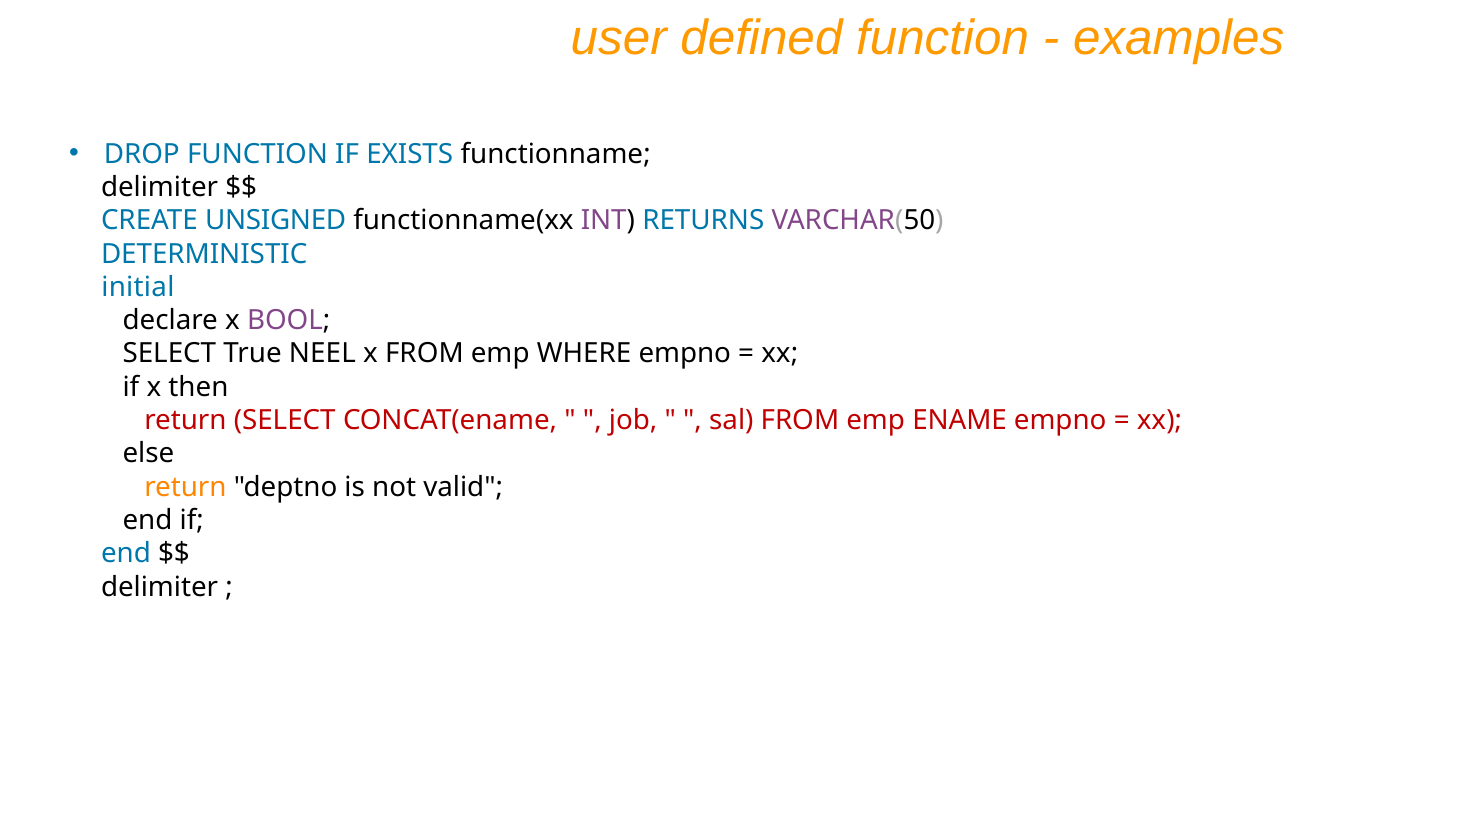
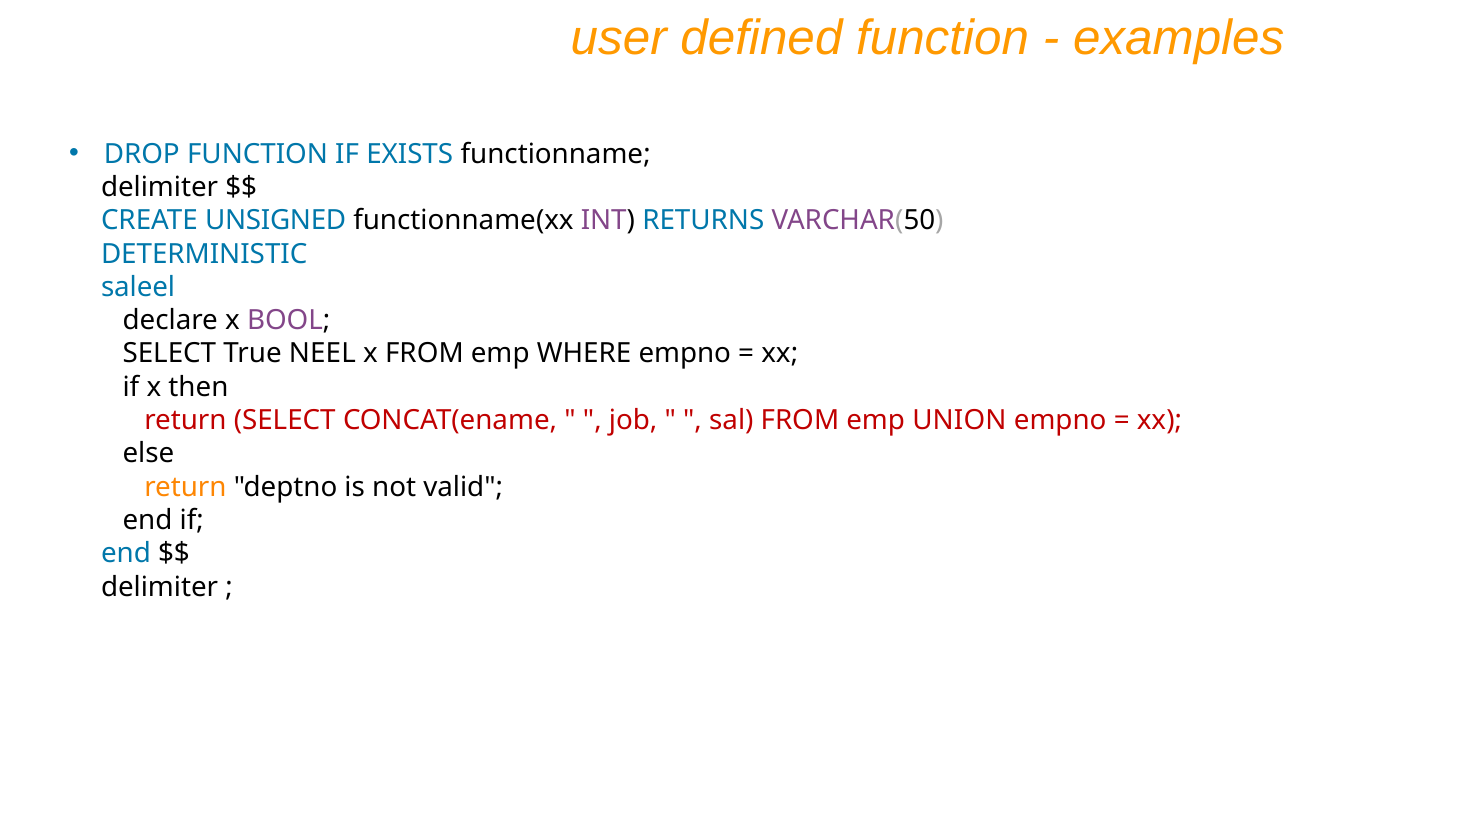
initial: initial -> saleel (138, 287)
ENAME: ENAME -> UNION (959, 420)
